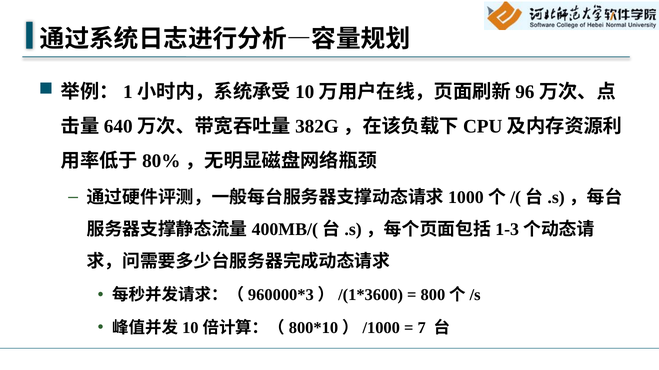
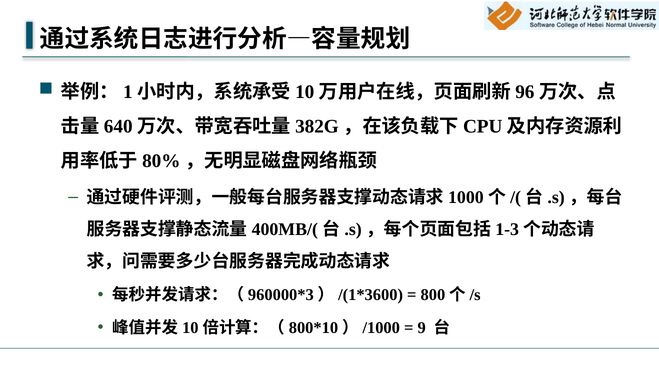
7: 7 -> 9 (422, 328)
